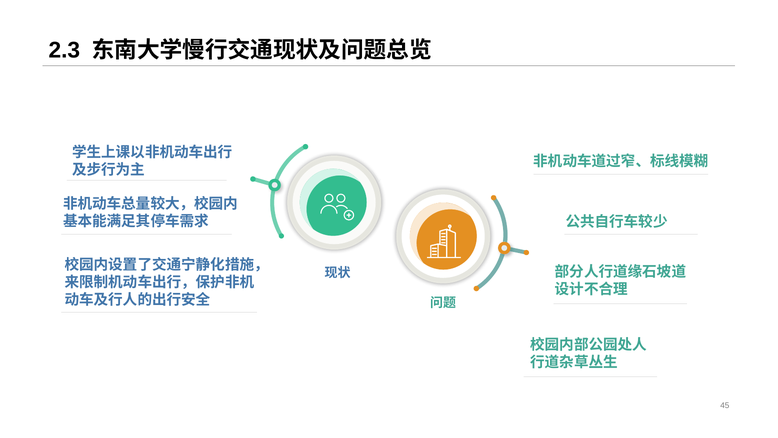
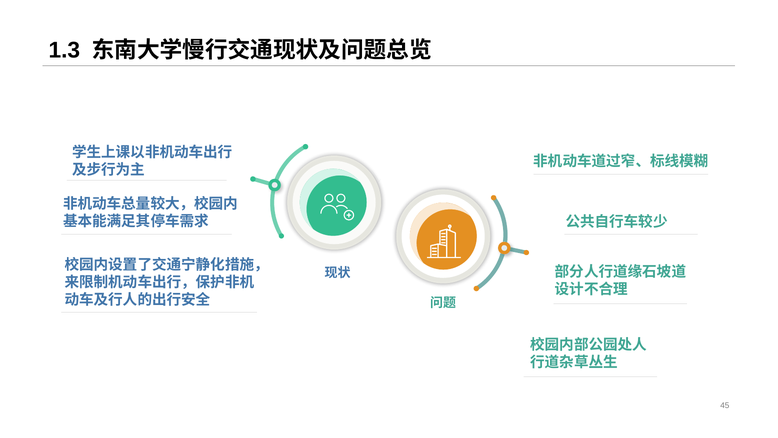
2.3: 2.3 -> 1.3 (64, 50)
